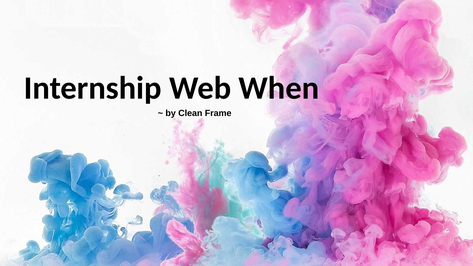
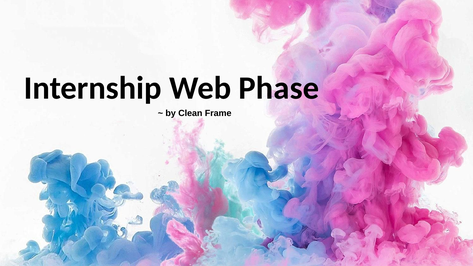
When: When -> Phase (279, 88)
